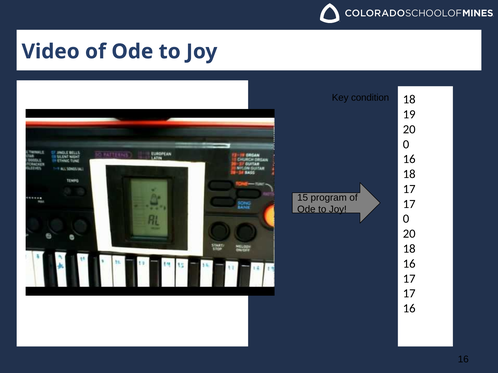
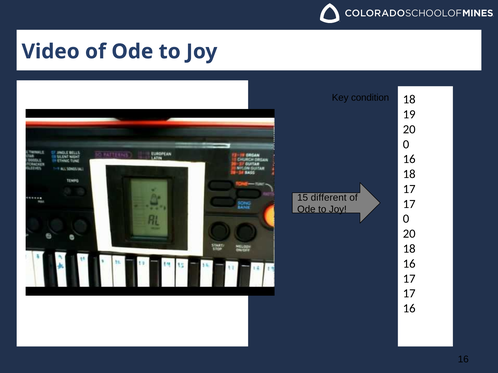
program: program -> different (329, 198)
